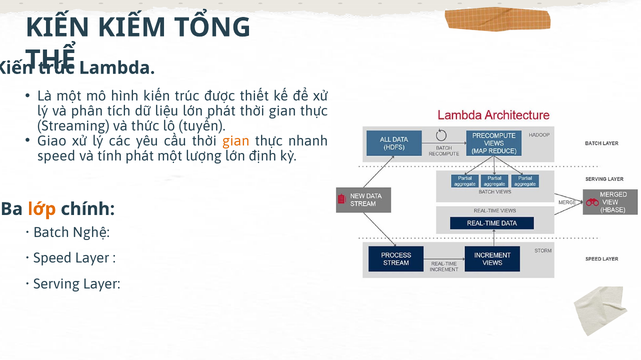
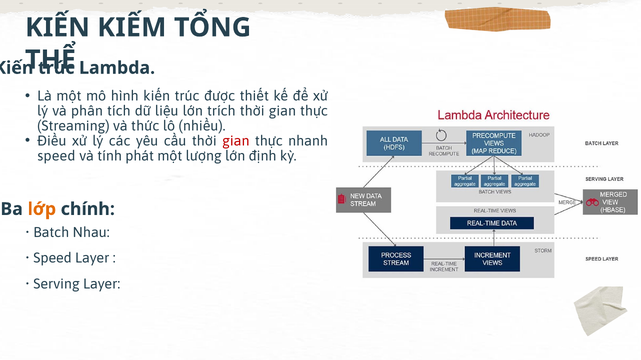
lớn phát: phát -> trích (221, 111)
tuyển: tuyển -> nhiều (202, 126)
Giao: Giao -> Điều (52, 141)
gian colour: orange -> red (236, 141)
Nghệ: Nghệ -> Nhau (91, 233)
